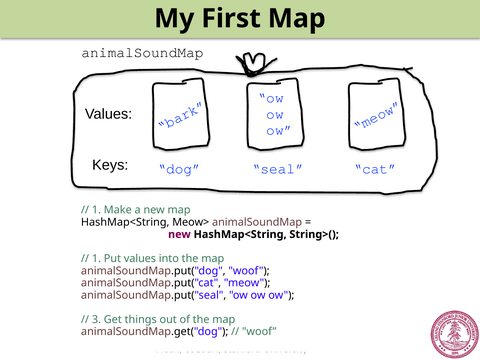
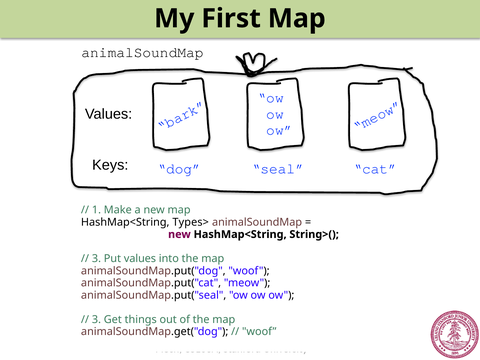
Meow>: Meow> -> Types> (191, 222)
1: 1 -> 3 (96, 259)
